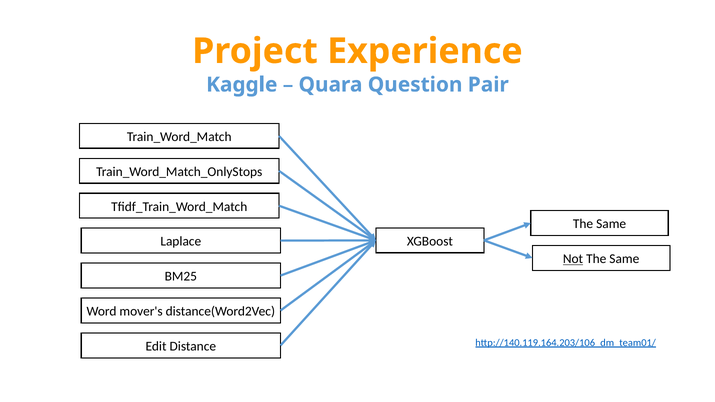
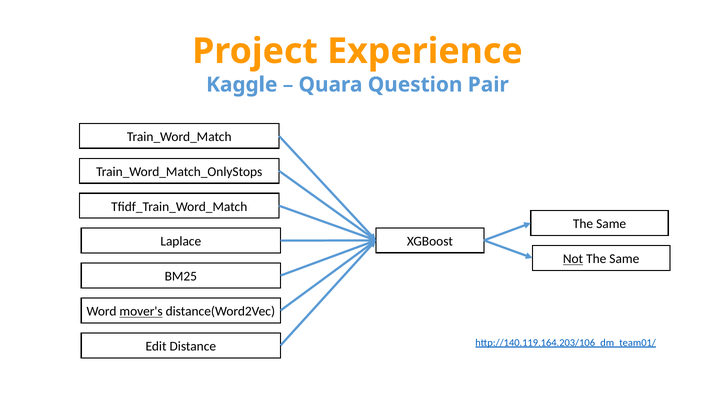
mover's underline: none -> present (141, 312)
